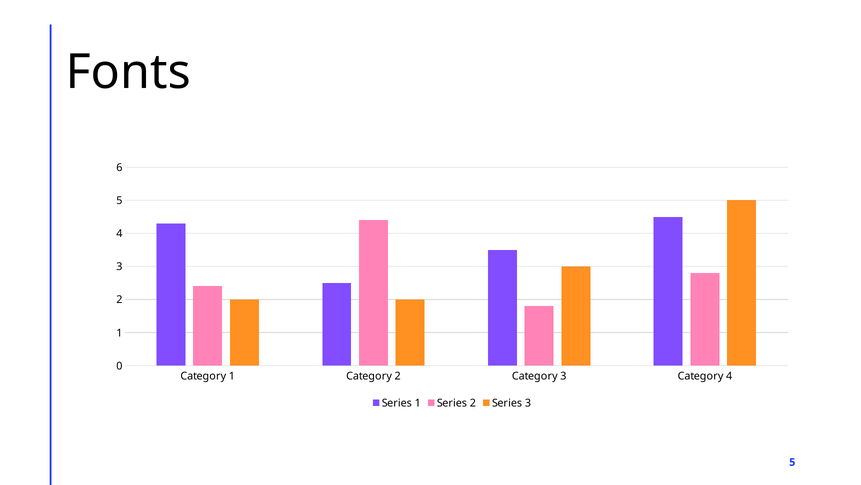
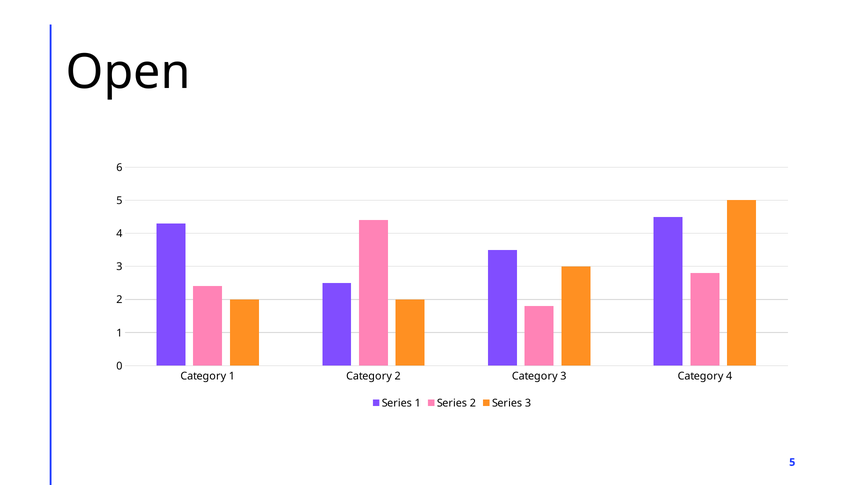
Fonts: Fonts -> Open (128, 72)
